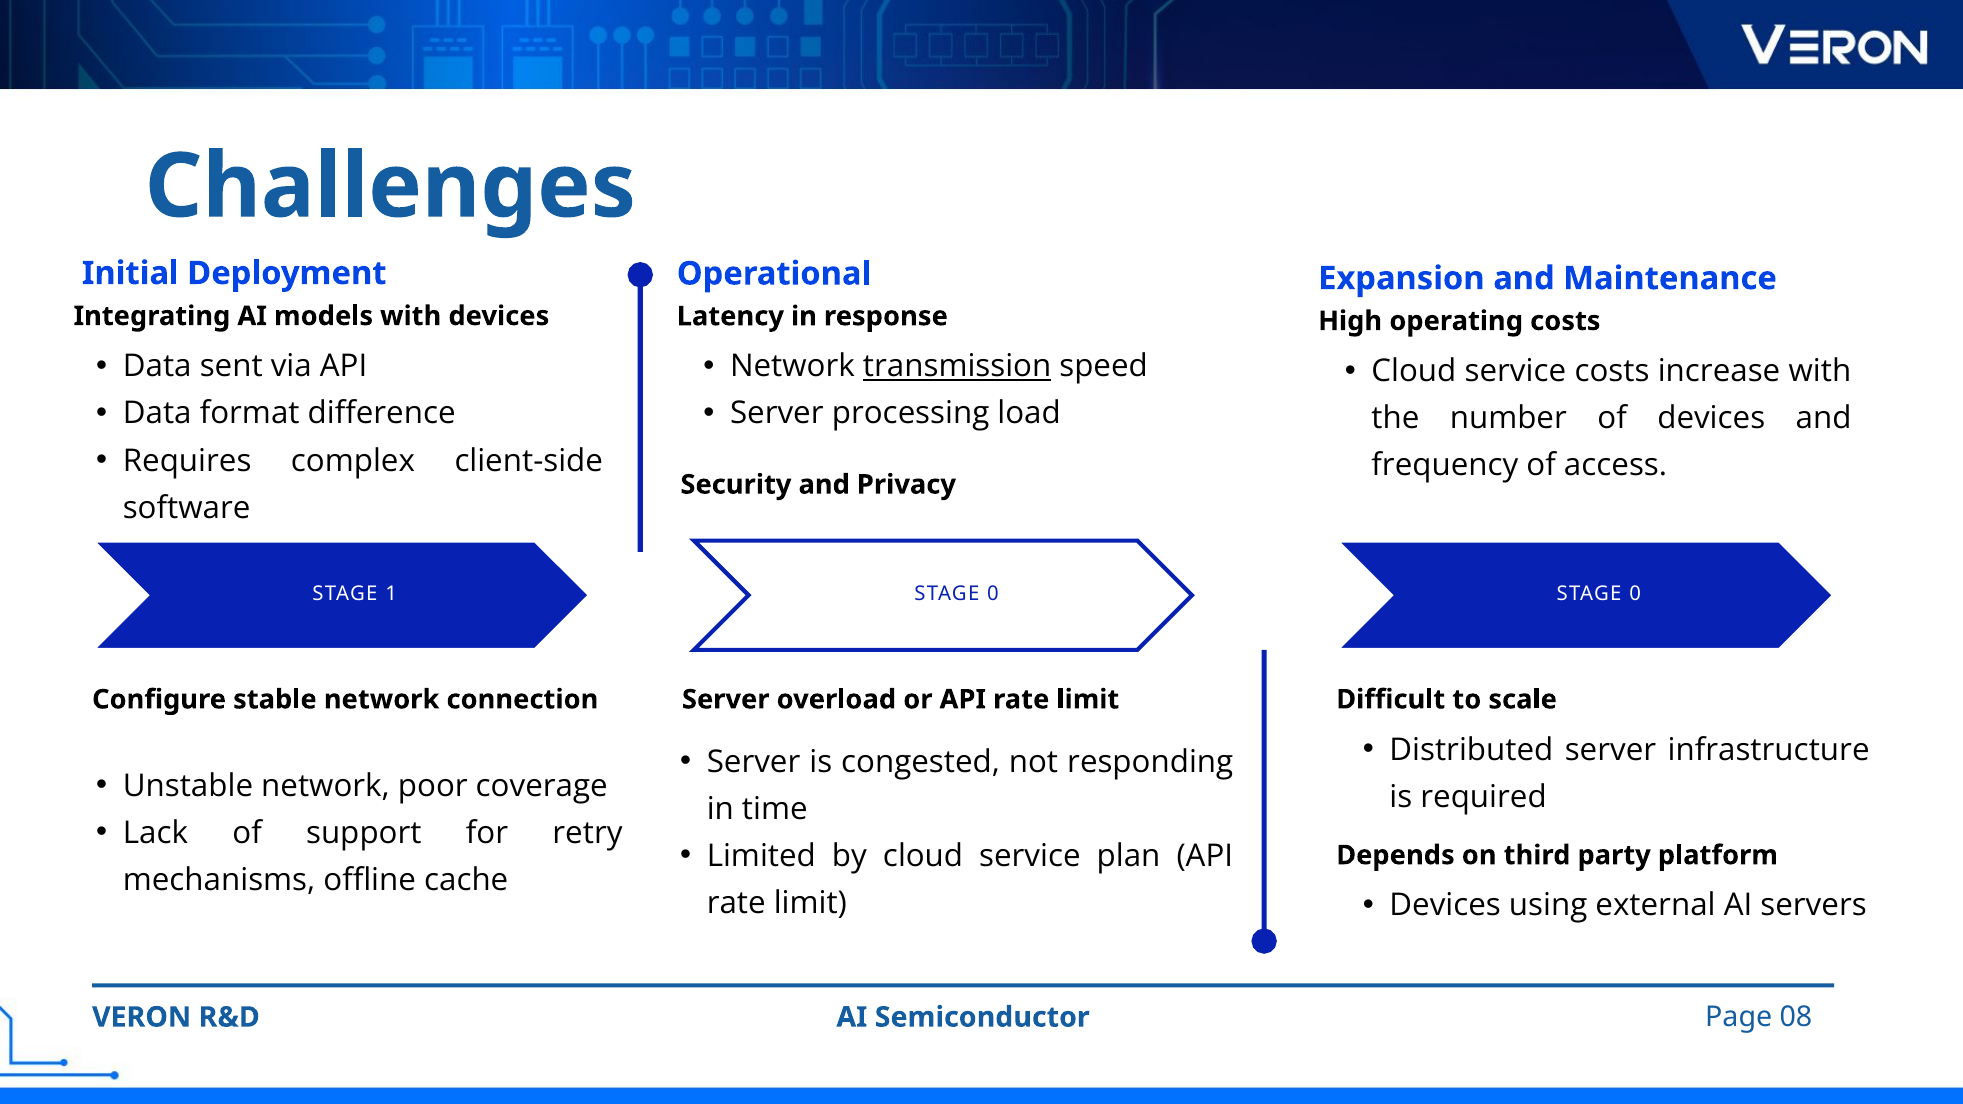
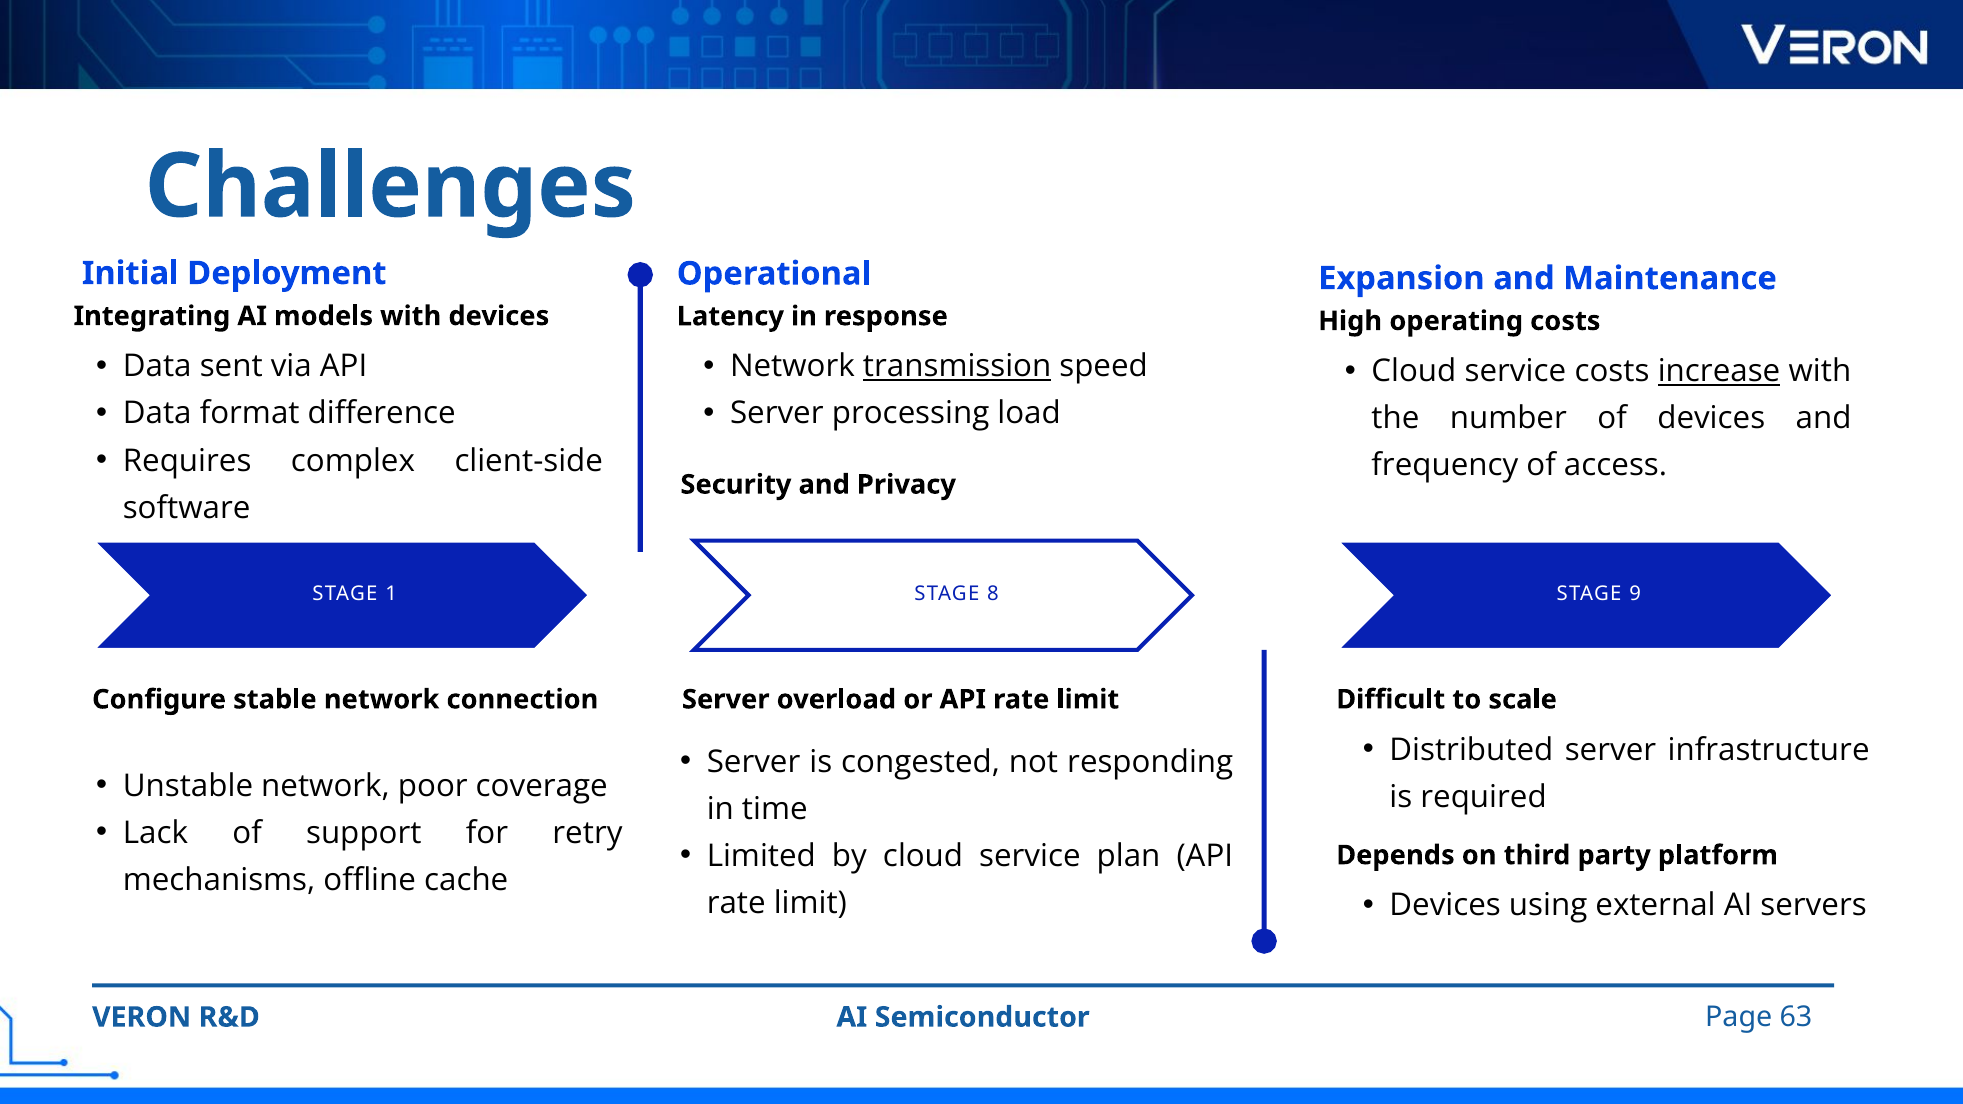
increase underline: none -> present (1719, 371)
0: 0 -> 8 (993, 594)
0: 0 -> 9 (1635, 594)
08: 08 -> 63 (1796, 1017)
